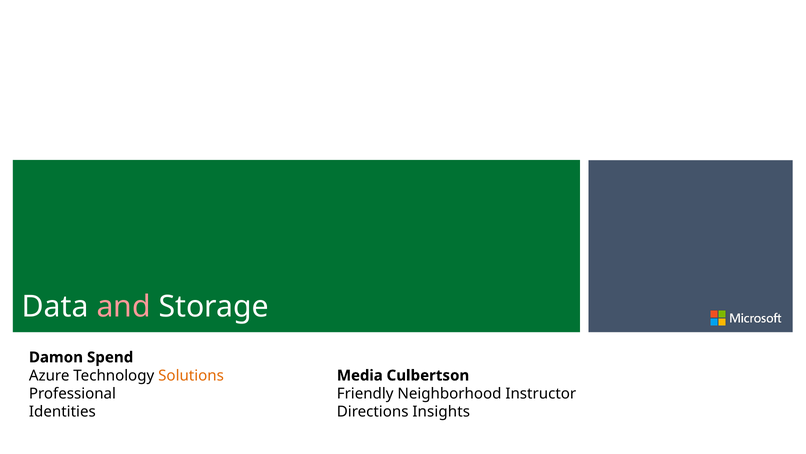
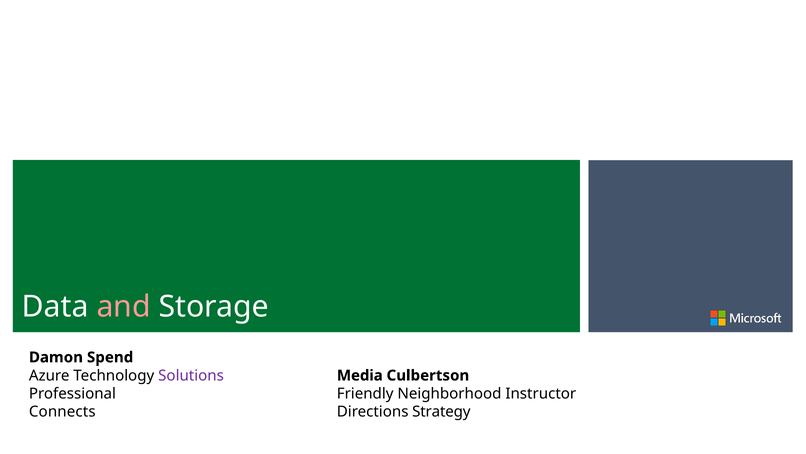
Solutions colour: orange -> purple (191, 375)
Identities: Identities -> Connects (62, 411)
Insights: Insights -> Strategy (441, 411)
